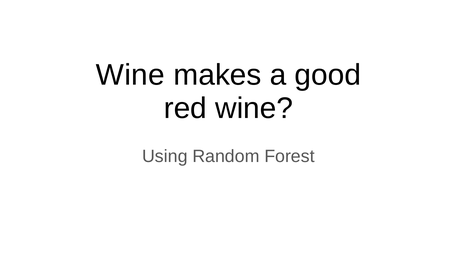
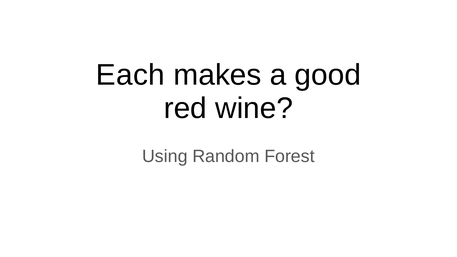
Wine: Wine -> Each (130, 75)
